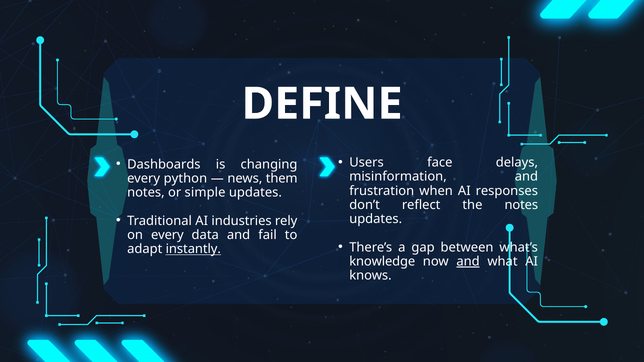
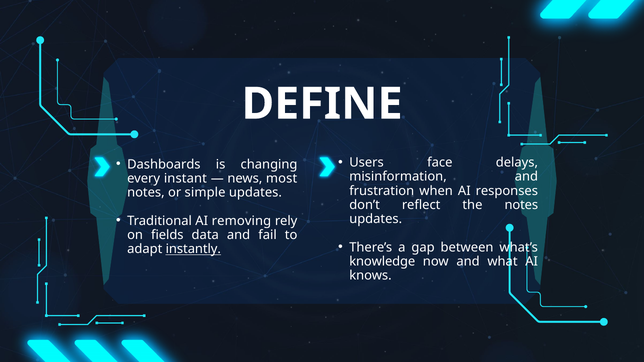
python: python -> instant (185, 179)
them: them -> most (282, 179)
industries: industries -> removing (241, 221)
on every: every -> fields (167, 235)
and underline: present -> none (468, 262)
